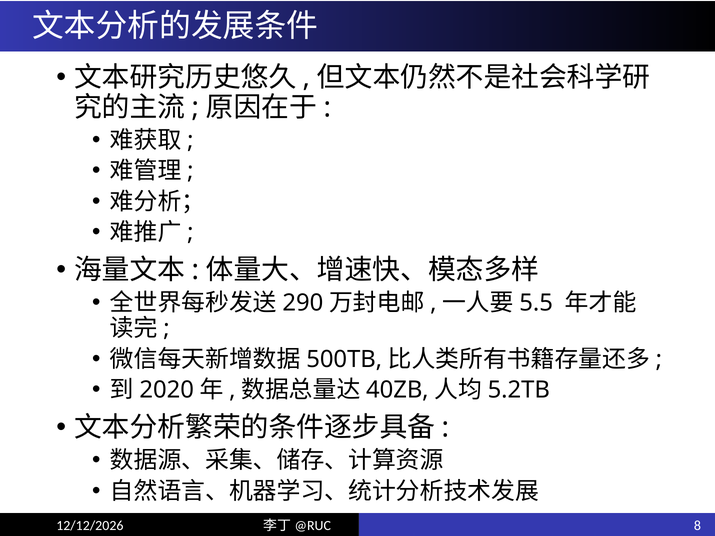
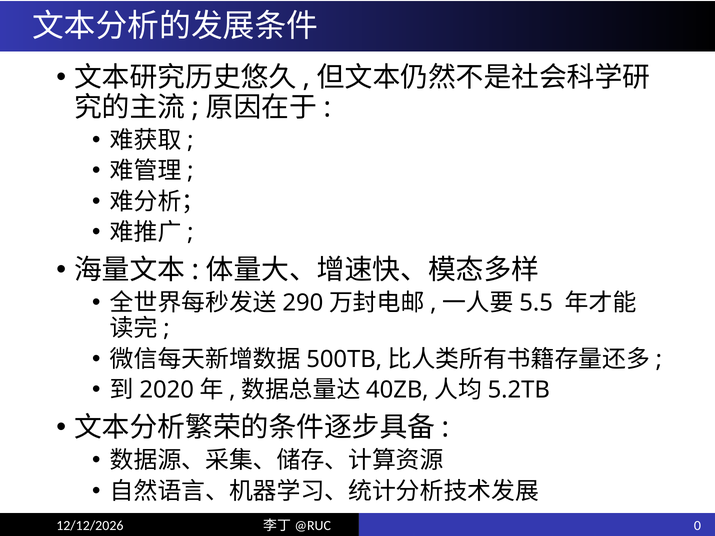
8: 8 -> 0 (697, 526)
